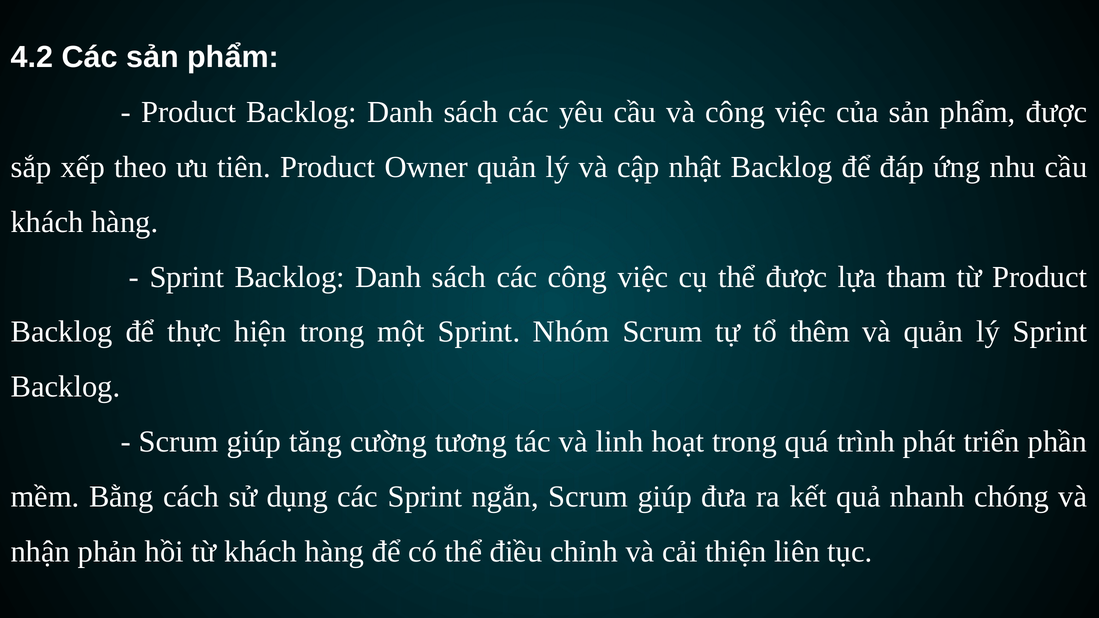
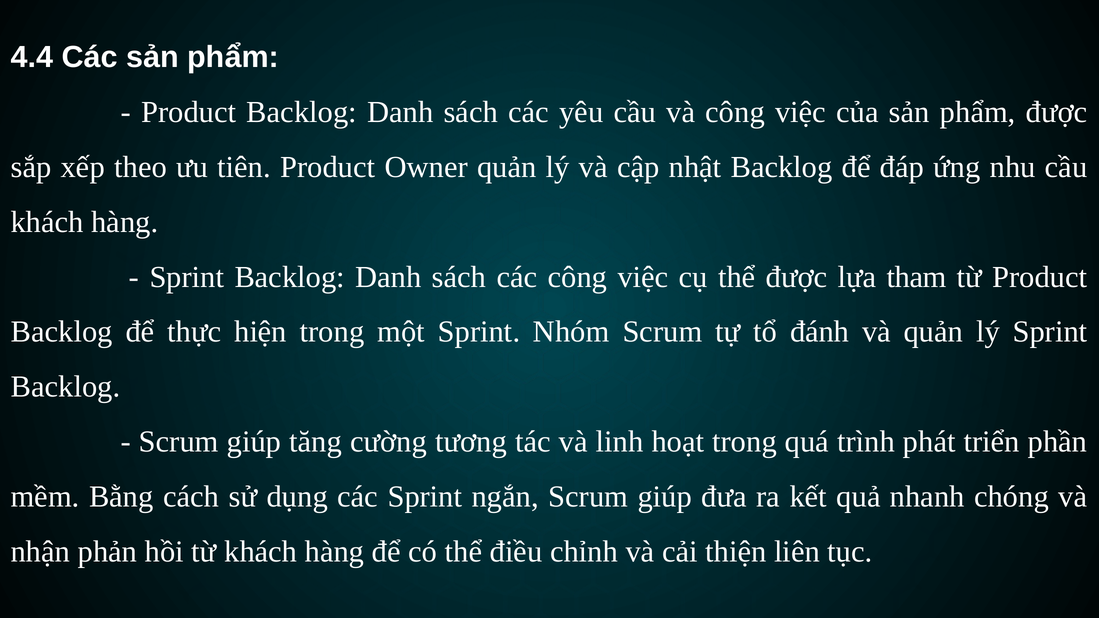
4.2: 4.2 -> 4.4 (32, 57)
thêm: thêm -> đánh (820, 332)
